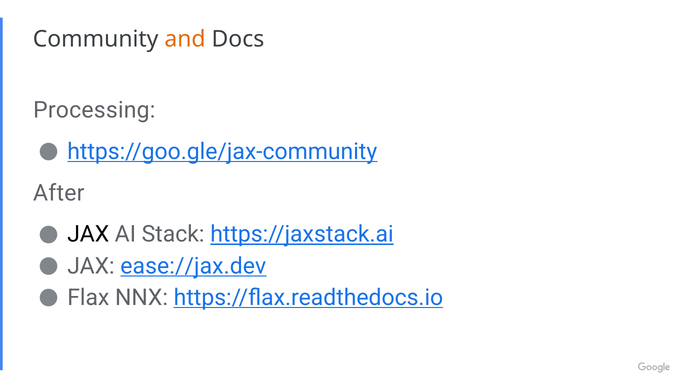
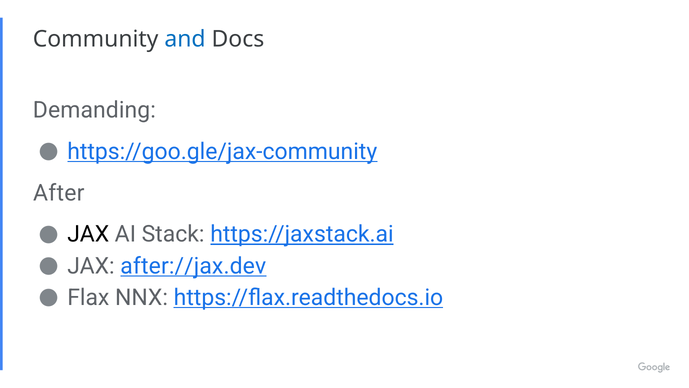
and colour: orange -> blue (185, 39)
Processing: Processing -> Demanding (94, 110)
ease://jax.dev: ease://jax.dev -> after://jax.dev (193, 266)
